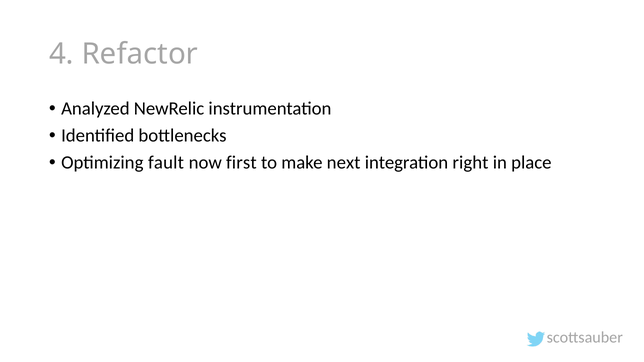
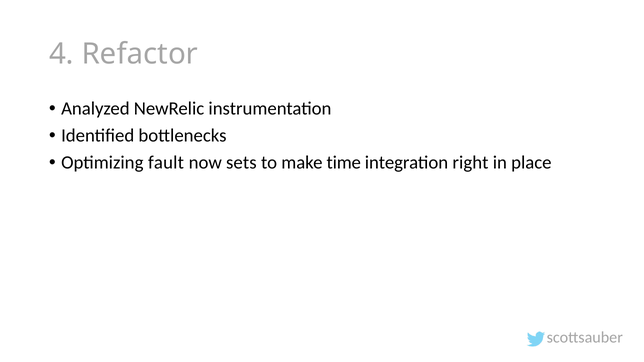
first: first -> sets (241, 163)
next: next -> time (344, 163)
